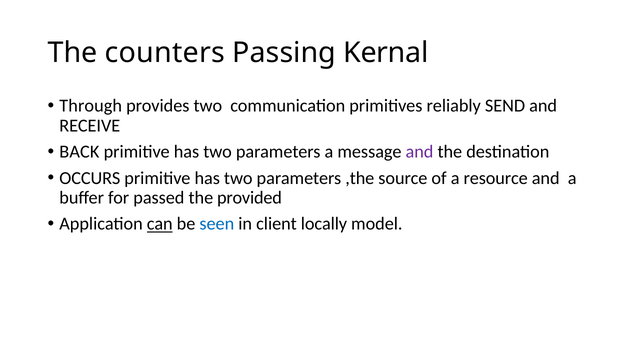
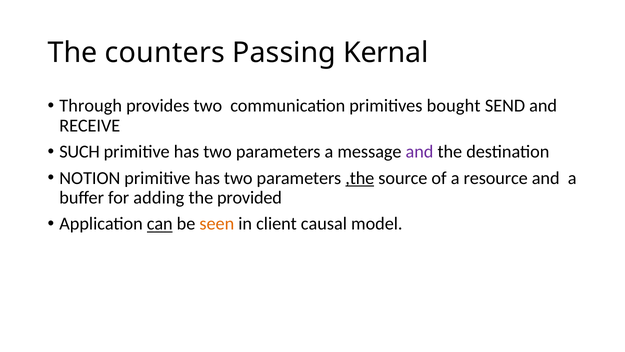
reliably: reliably -> bought (454, 106)
BACK: BACK -> SUCH (80, 152)
OCCURS: OCCURS -> NOTION (90, 178)
,the underline: none -> present (360, 178)
passed: passed -> adding (159, 197)
seen colour: blue -> orange (217, 224)
locally: locally -> causal (324, 224)
